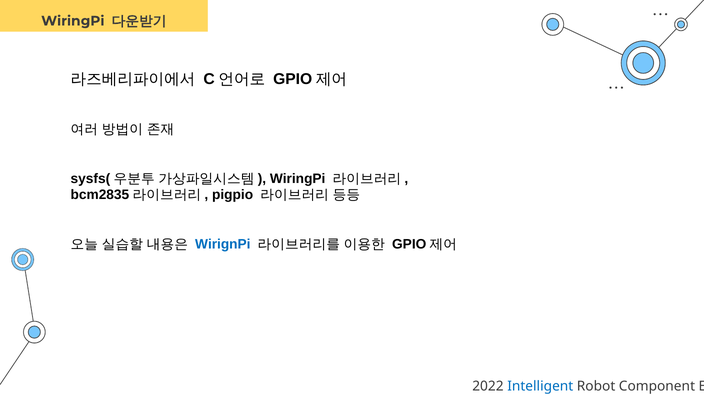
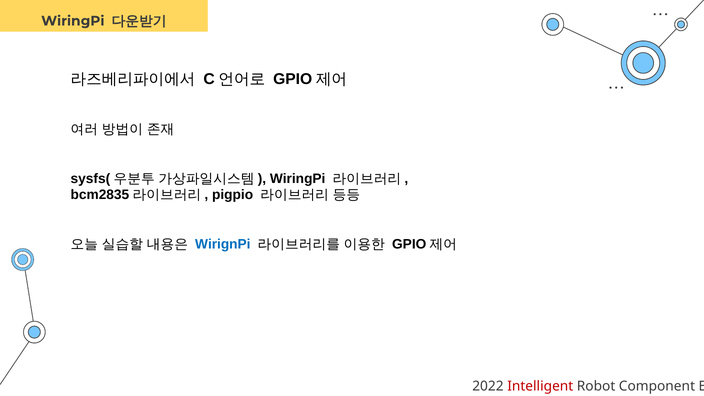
Intelligent colour: blue -> red (540, 386)
